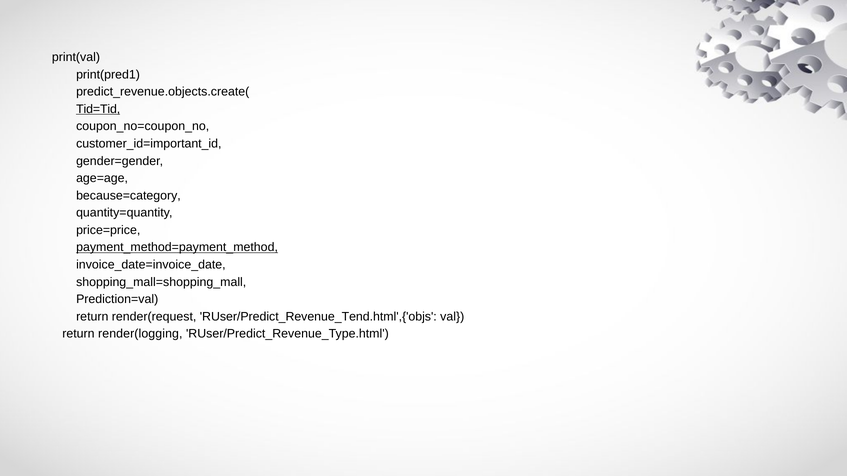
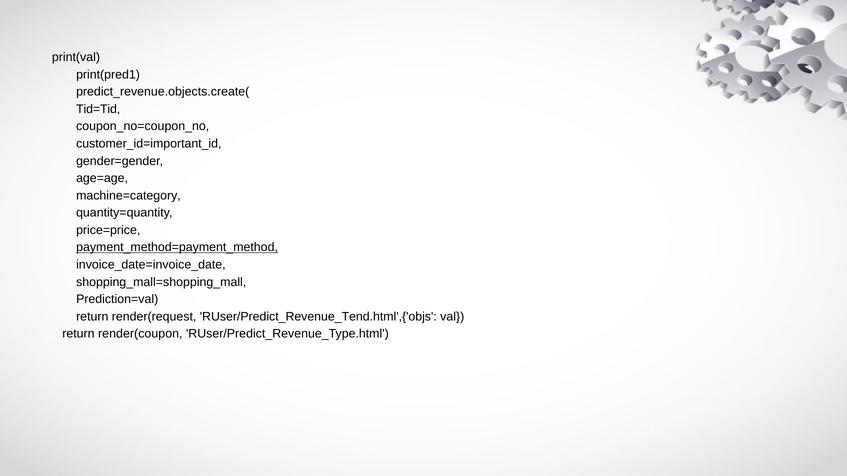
Tid=Tid underline: present -> none (98, 109)
because=category: because=category -> machine=category (128, 196)
render(logging: render(logging -> render(coupon (140, 334)
